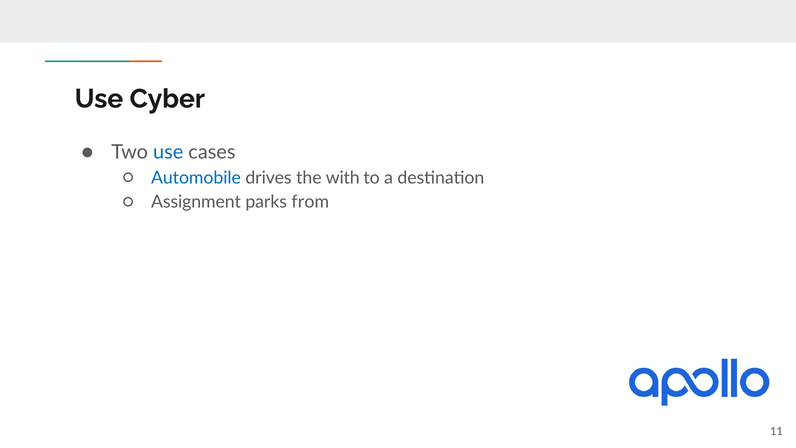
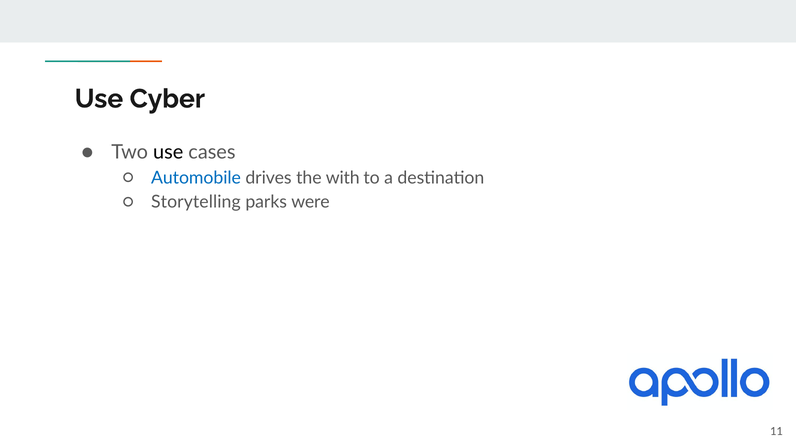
use colour: blue -> black (168, 152)
Assignment: Assignment -> Storytelling (196, 202)
from: from -> were (310, 202)
